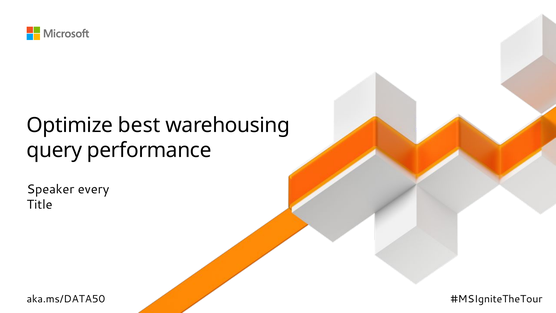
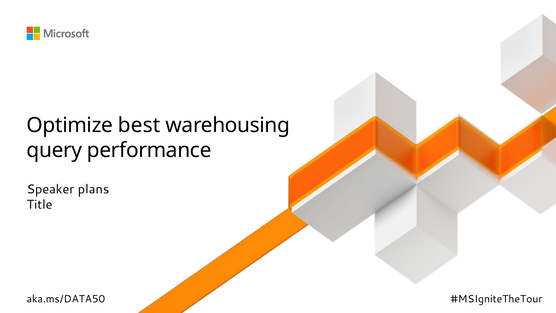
every: every -> plans (94, 189)
